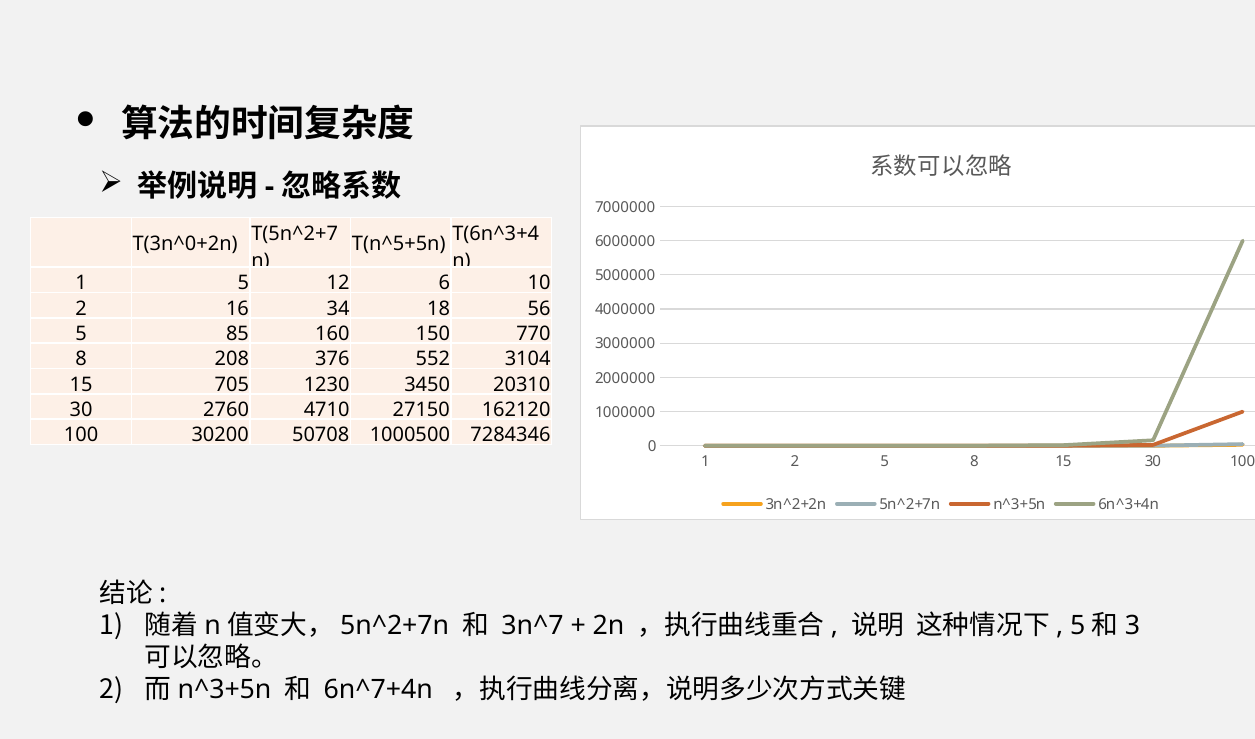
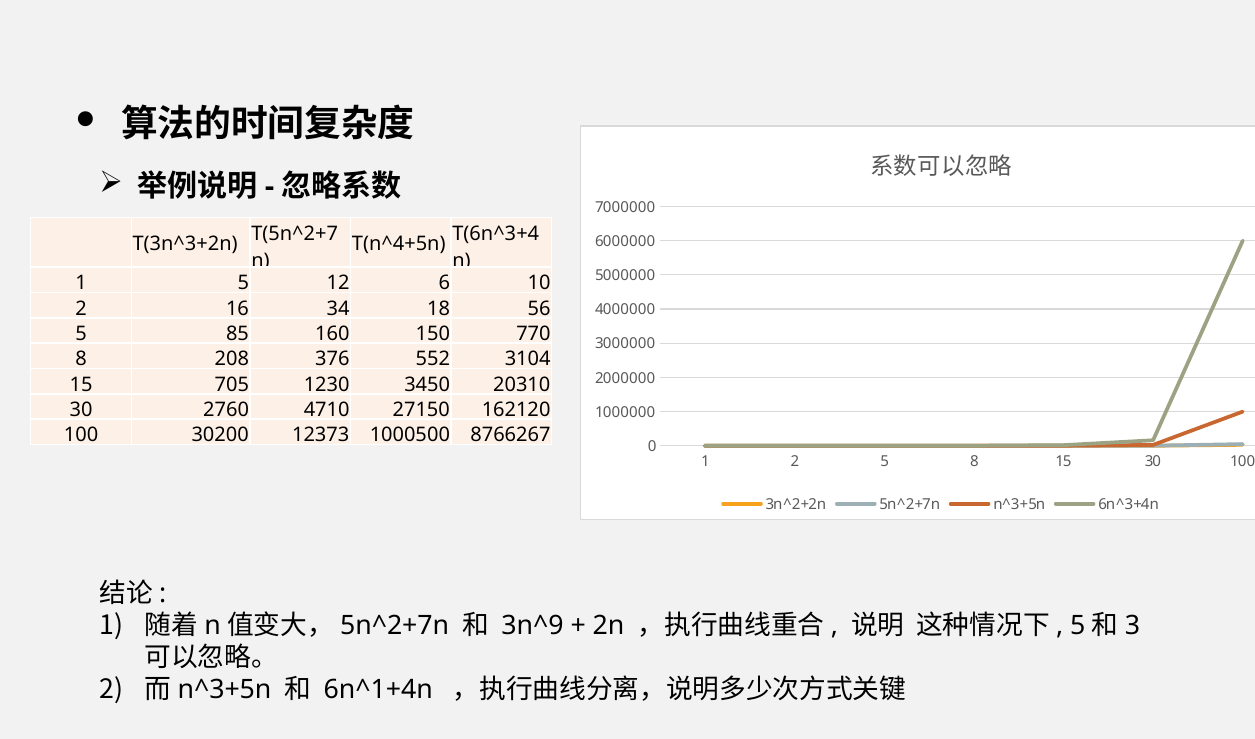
T(3n^0+2n: T(3n^0+2n -> T(3n^3+2n (185, 244)
T(n^5+5n: T(n^5+5n -> T(n^4+5n (399, 244)
50708: 50708 -> 12373 (321, 435)
7284346: 7284346 -> 8766267 (510, 435)
3n^7: 3n^7 -> 3n^9 (533, 626)
6n^7+4n: 6n^7+4n -> 6n^1+4n (378, 690)
